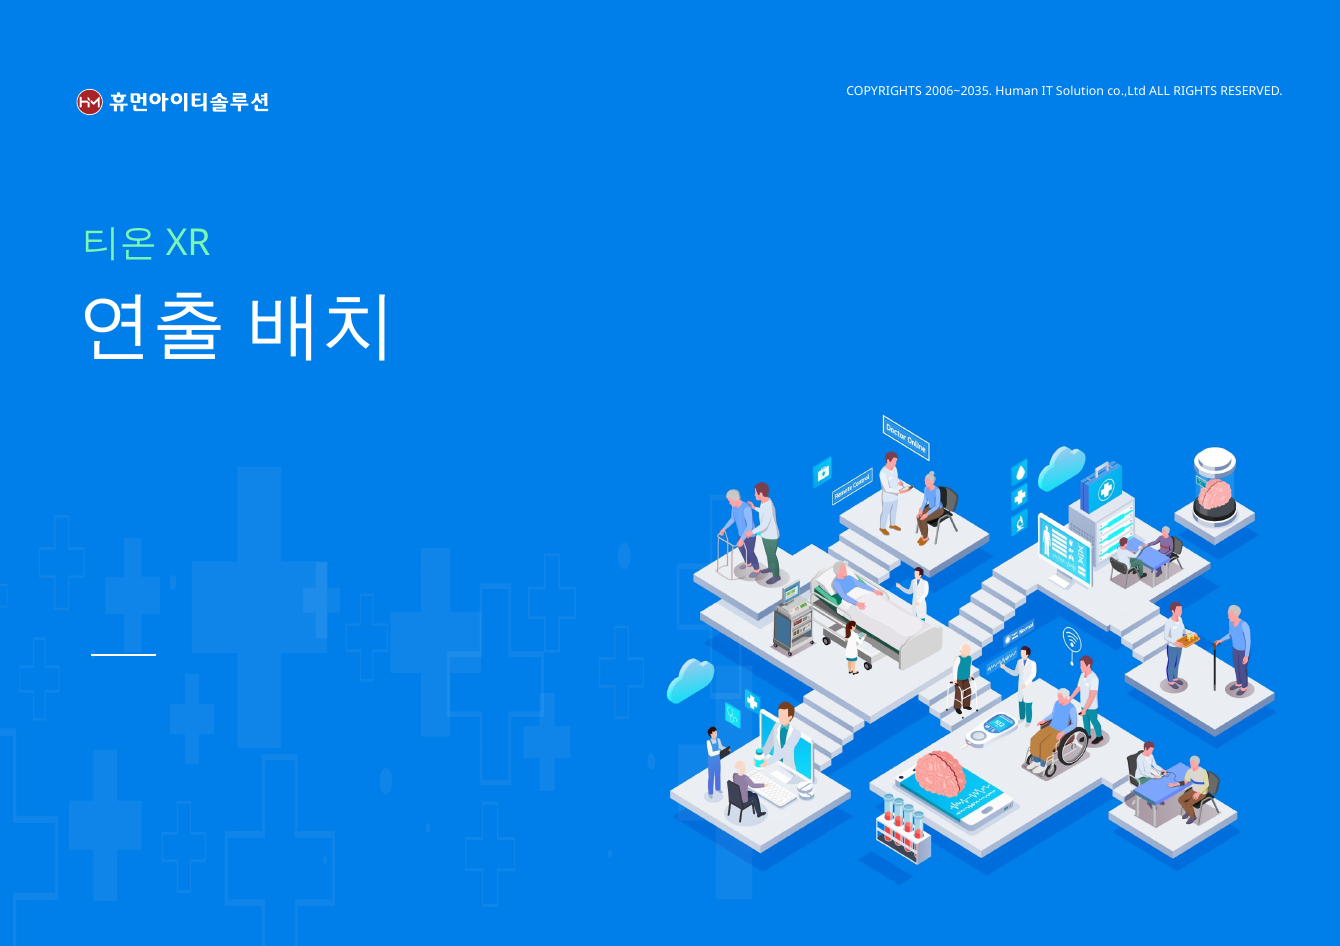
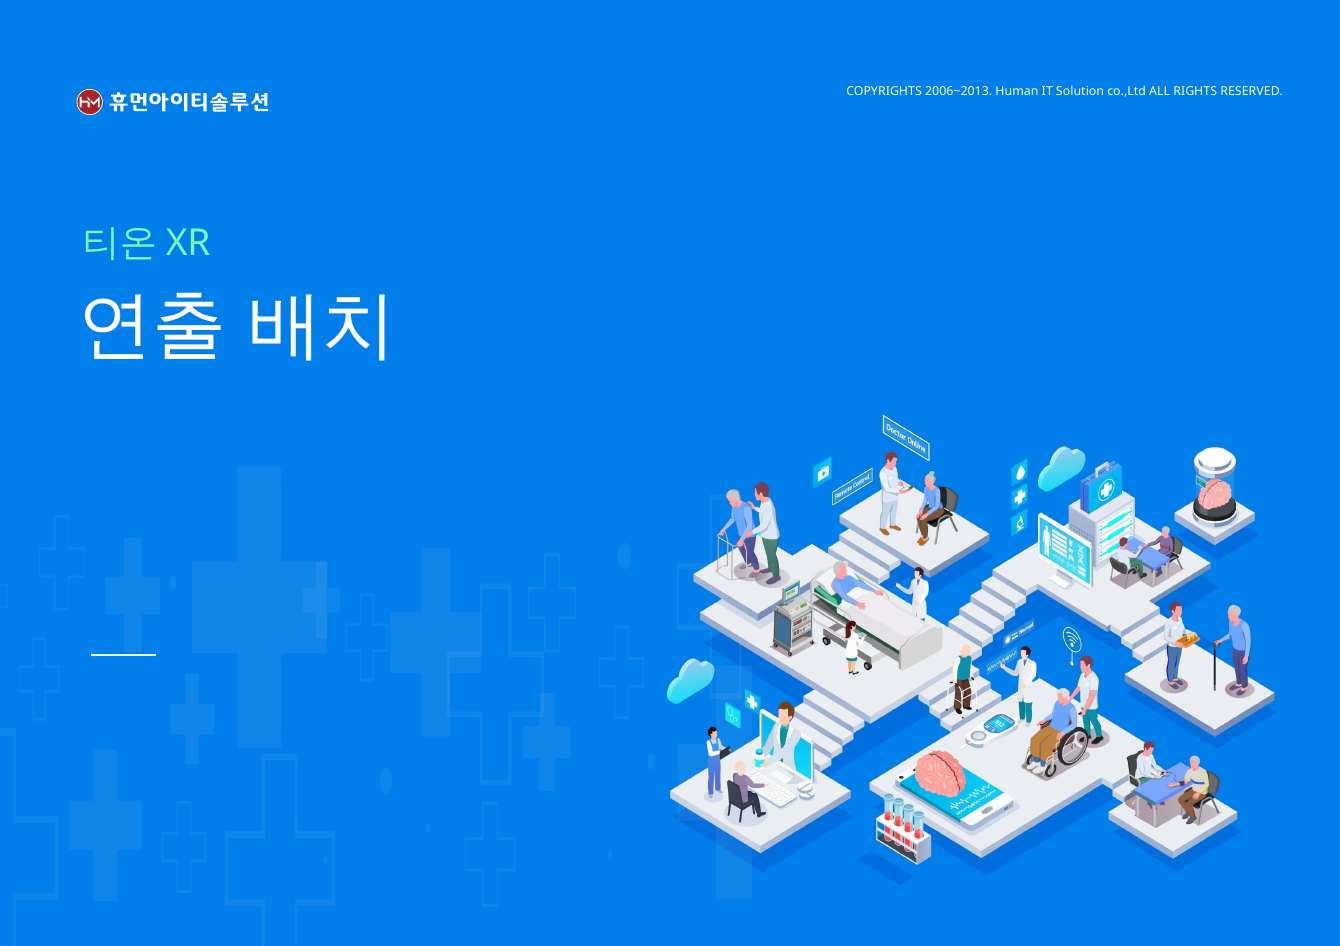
2006~2035: 2006~2035 -> 2006~2013 (959, 92)
